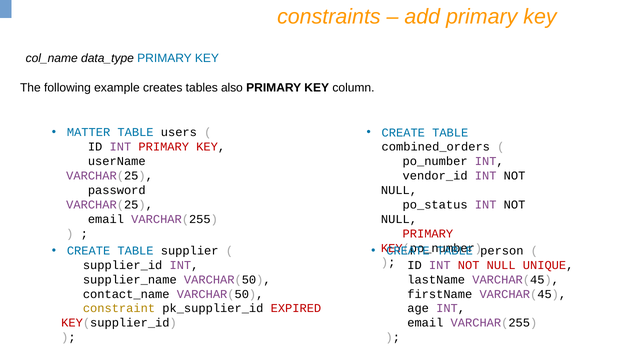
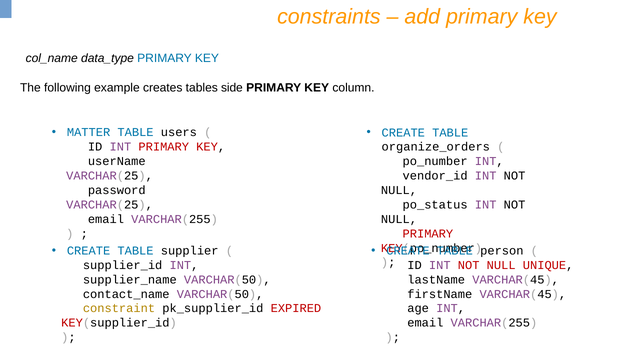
also: also -> side (232, 88)
combined_orders: combined_orders -> organize_orders (436, 147)
